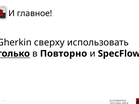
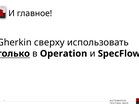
Повторно: Повторно -> Operation (64, 54)
